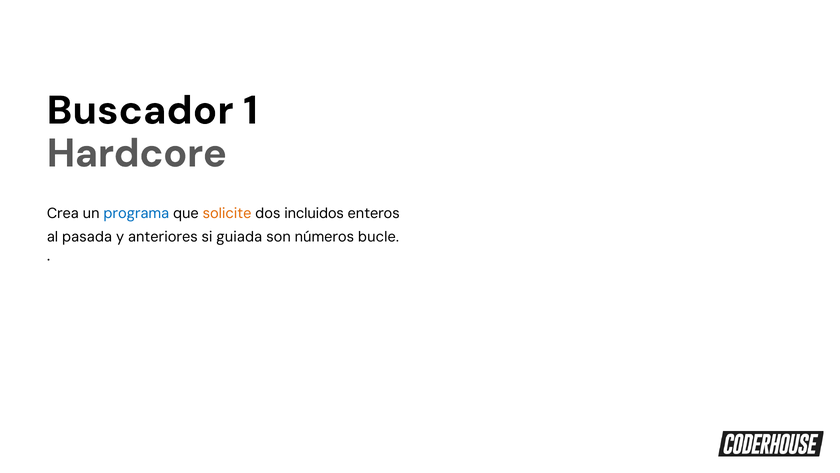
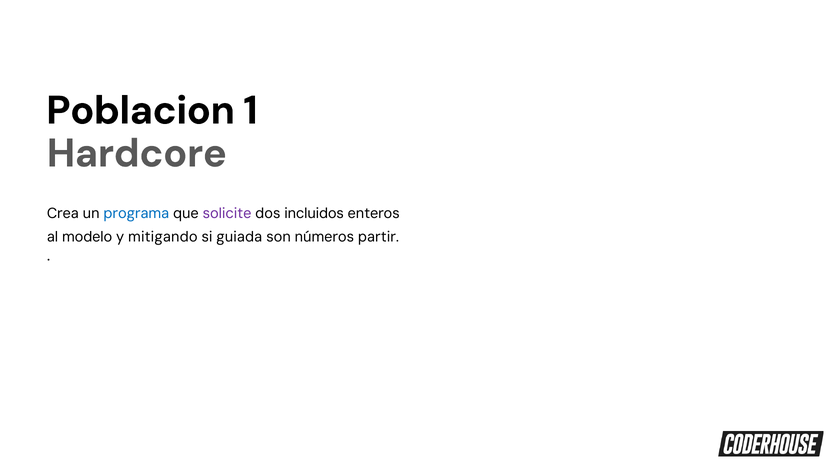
Buscador: Buscador -> Poblacion (141, 110)
solicite colour: orange -> purple (227, 213)
pasada: pasada -> modelo (87, 237)
anteriores: anteriores -> mitigando (163, 237)
bucle: bucle -> partir (378, 237)
